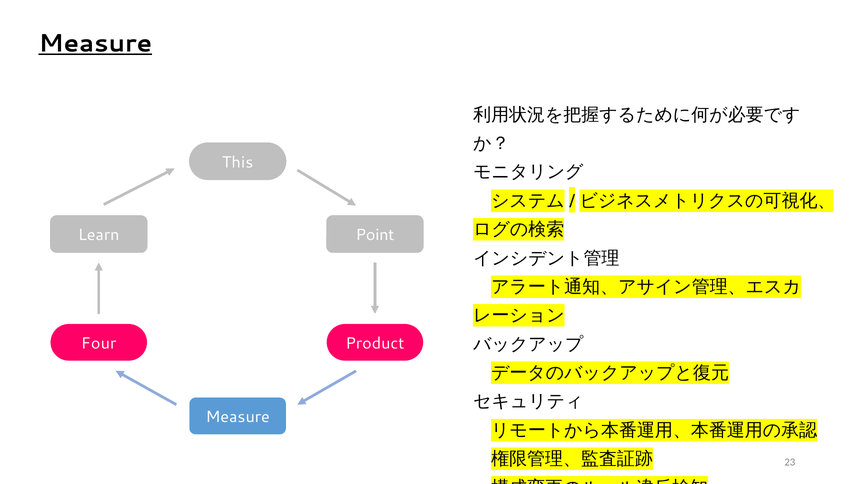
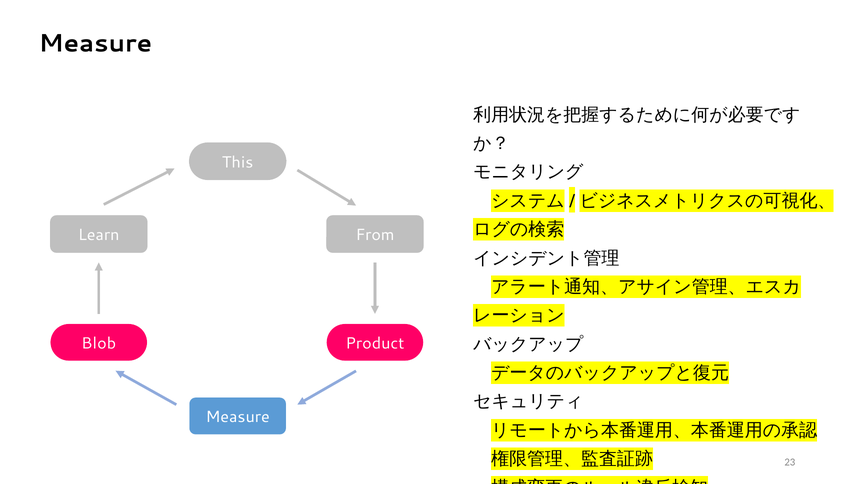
Measure underline: present -> none (95, 44)
Point: Point -> From (375, 235)
Four: Four -> Blob (99, 344)
